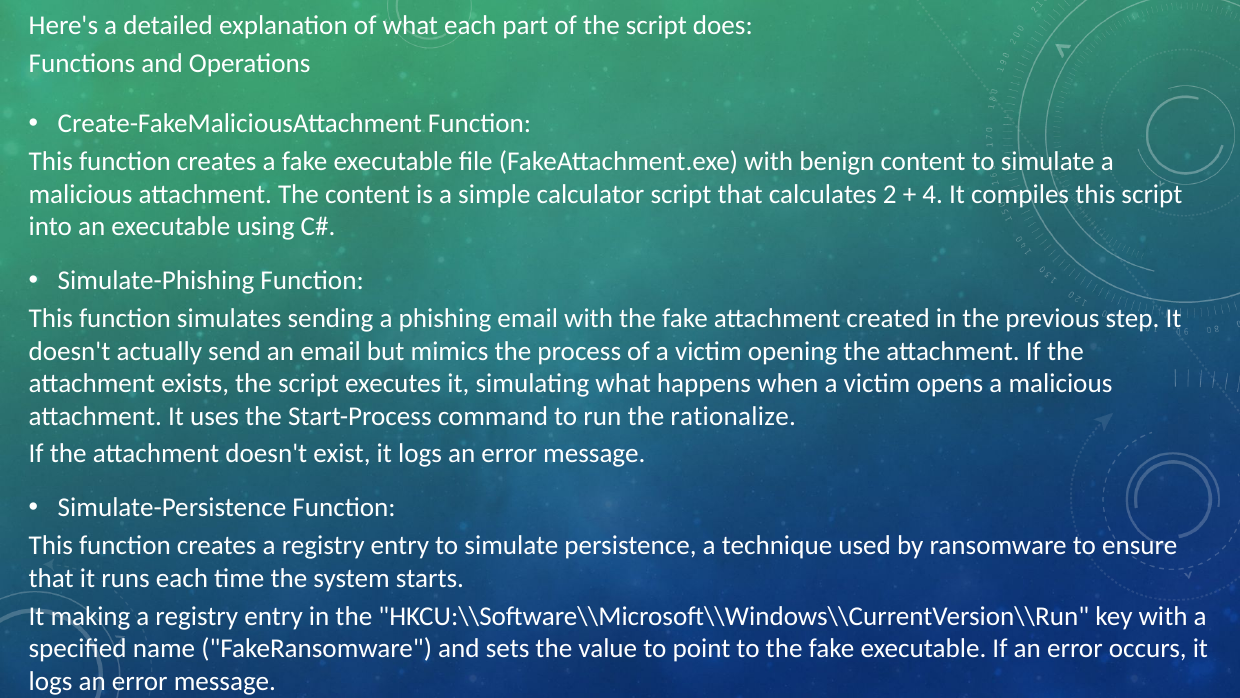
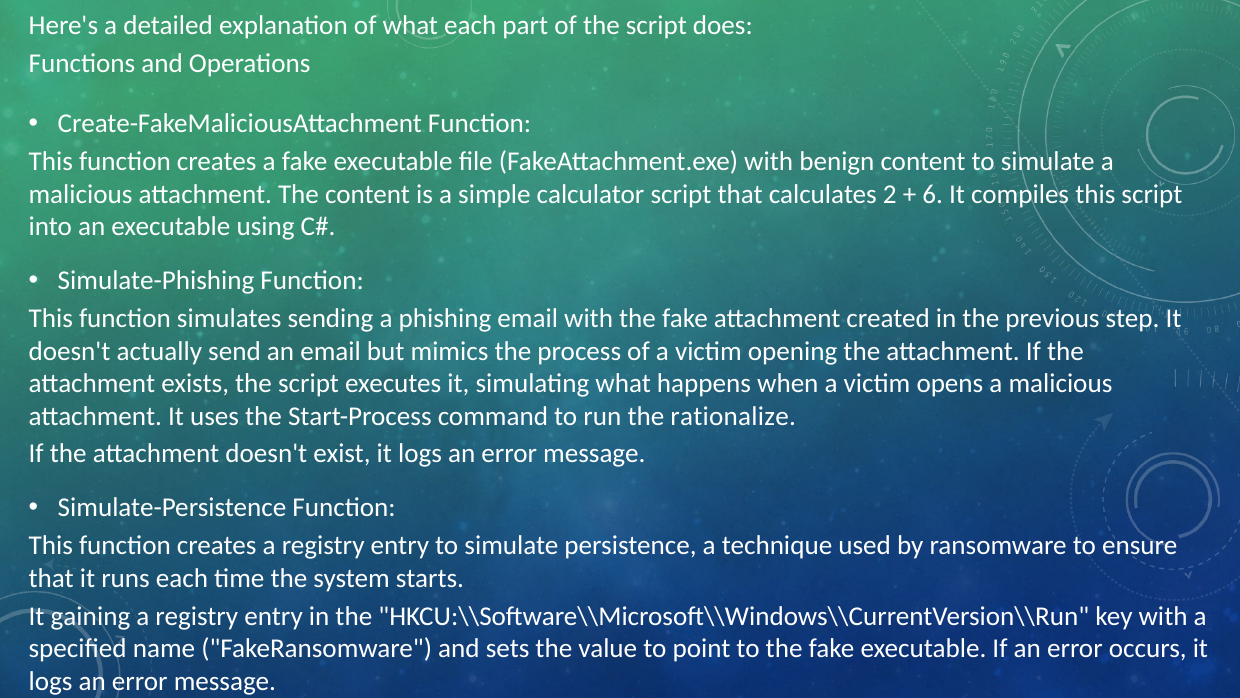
4: 4 -> 6 (933, 194)
making: making -> gaining (90, 616)
